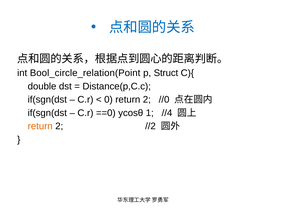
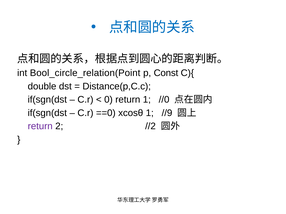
Struct: Struct -> Const (166, 73)
0 return 2: 2 -> 1 (147, 100)
ycosθ: ycosθ -> xcosθ (131, 113)
//4: //4 -> //9 (167, 113)
return colour: orange -> purple (40, 126)
